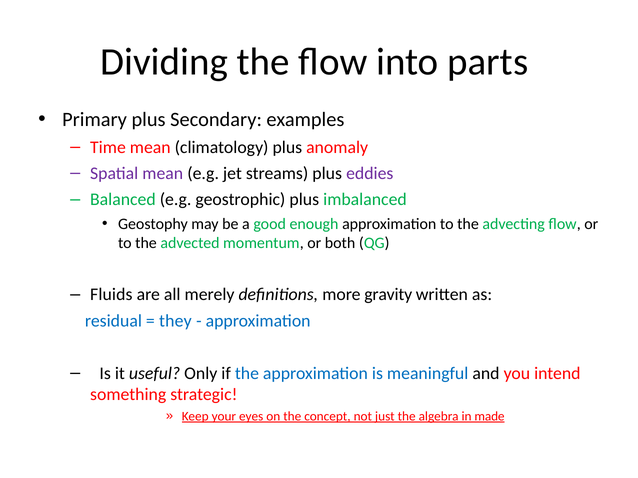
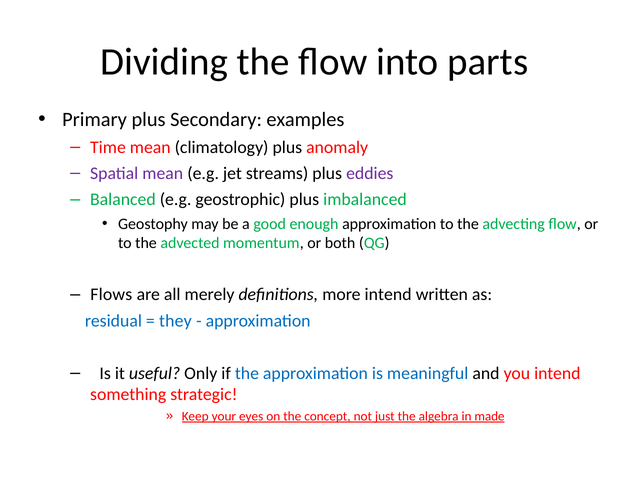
Fluids: Fluids -> Flows (111, 295)
more gravity: gravity -> intend (388, 295)
